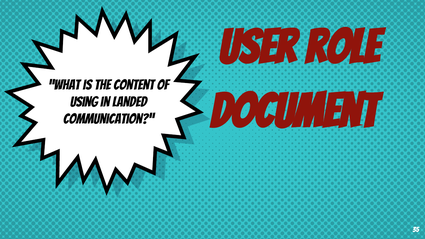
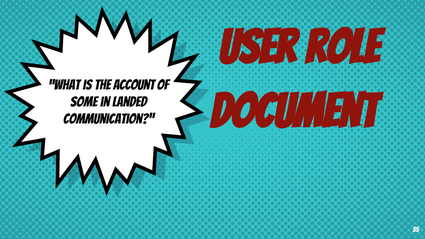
content: content -> account (134, 85)
using: using -> some (84, 102)
